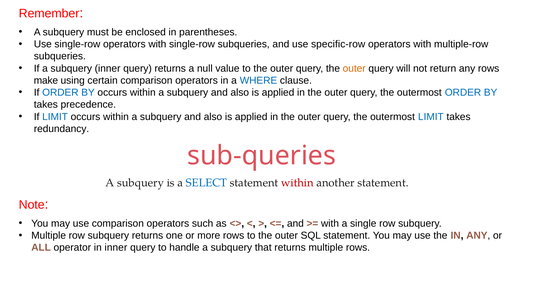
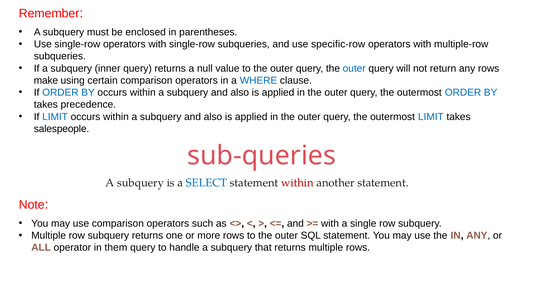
outer colour: orange -> blue (354, 68)
redundancy: redundancy -> salespeople (62, 129)
in inner: inner -> them (116, 248)
